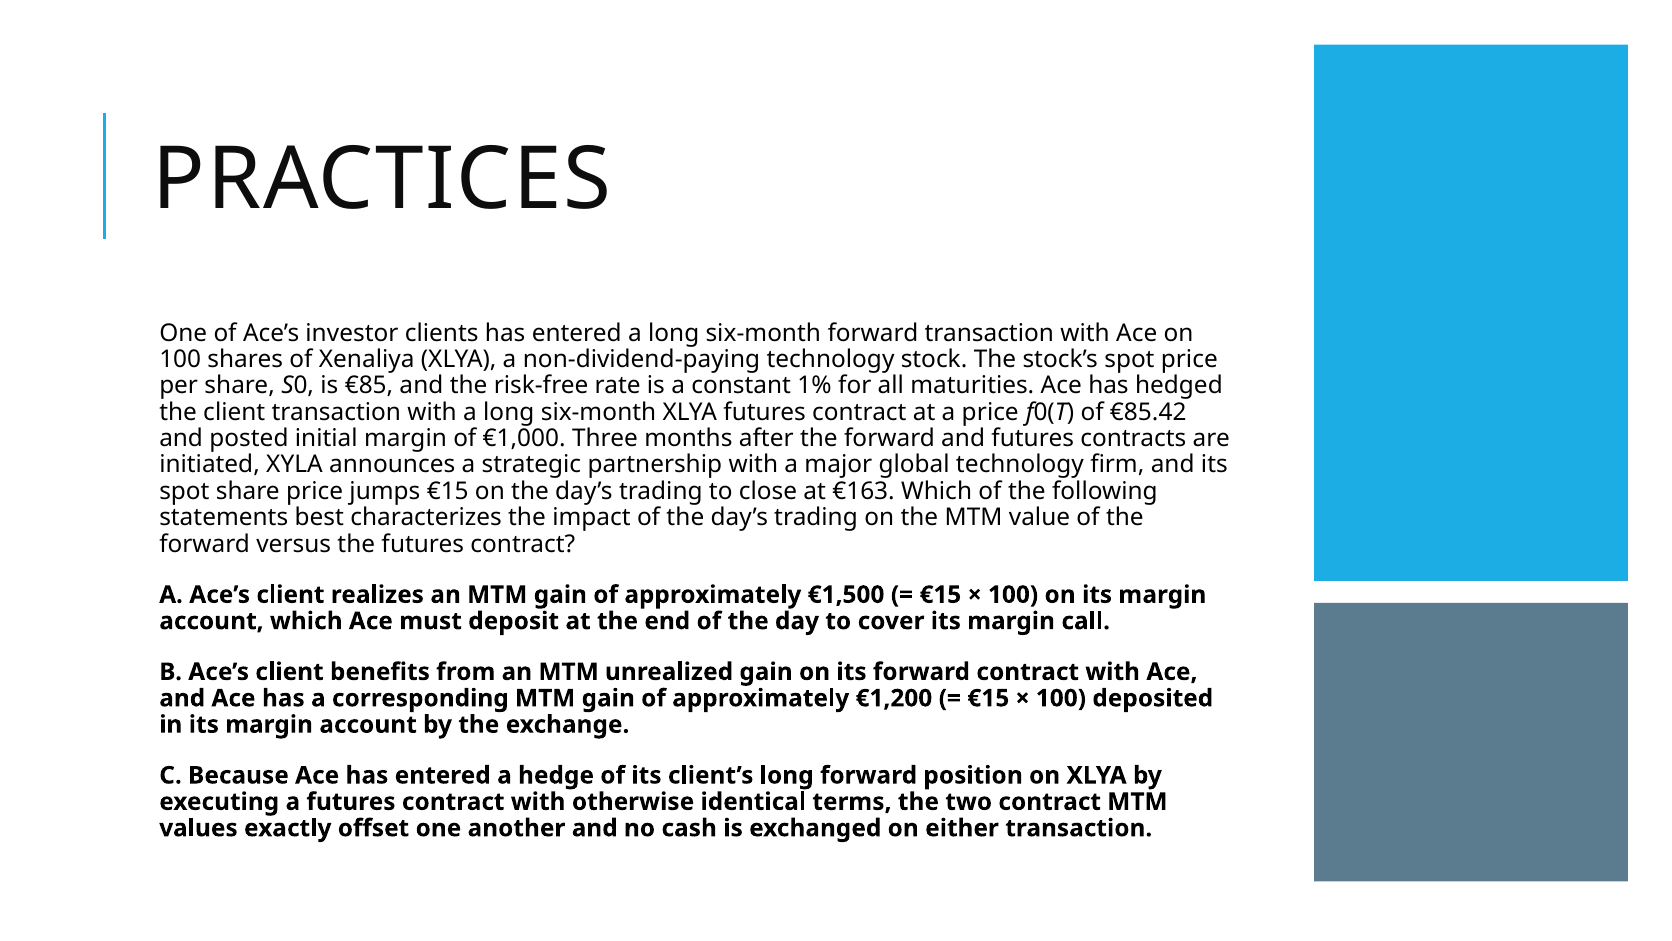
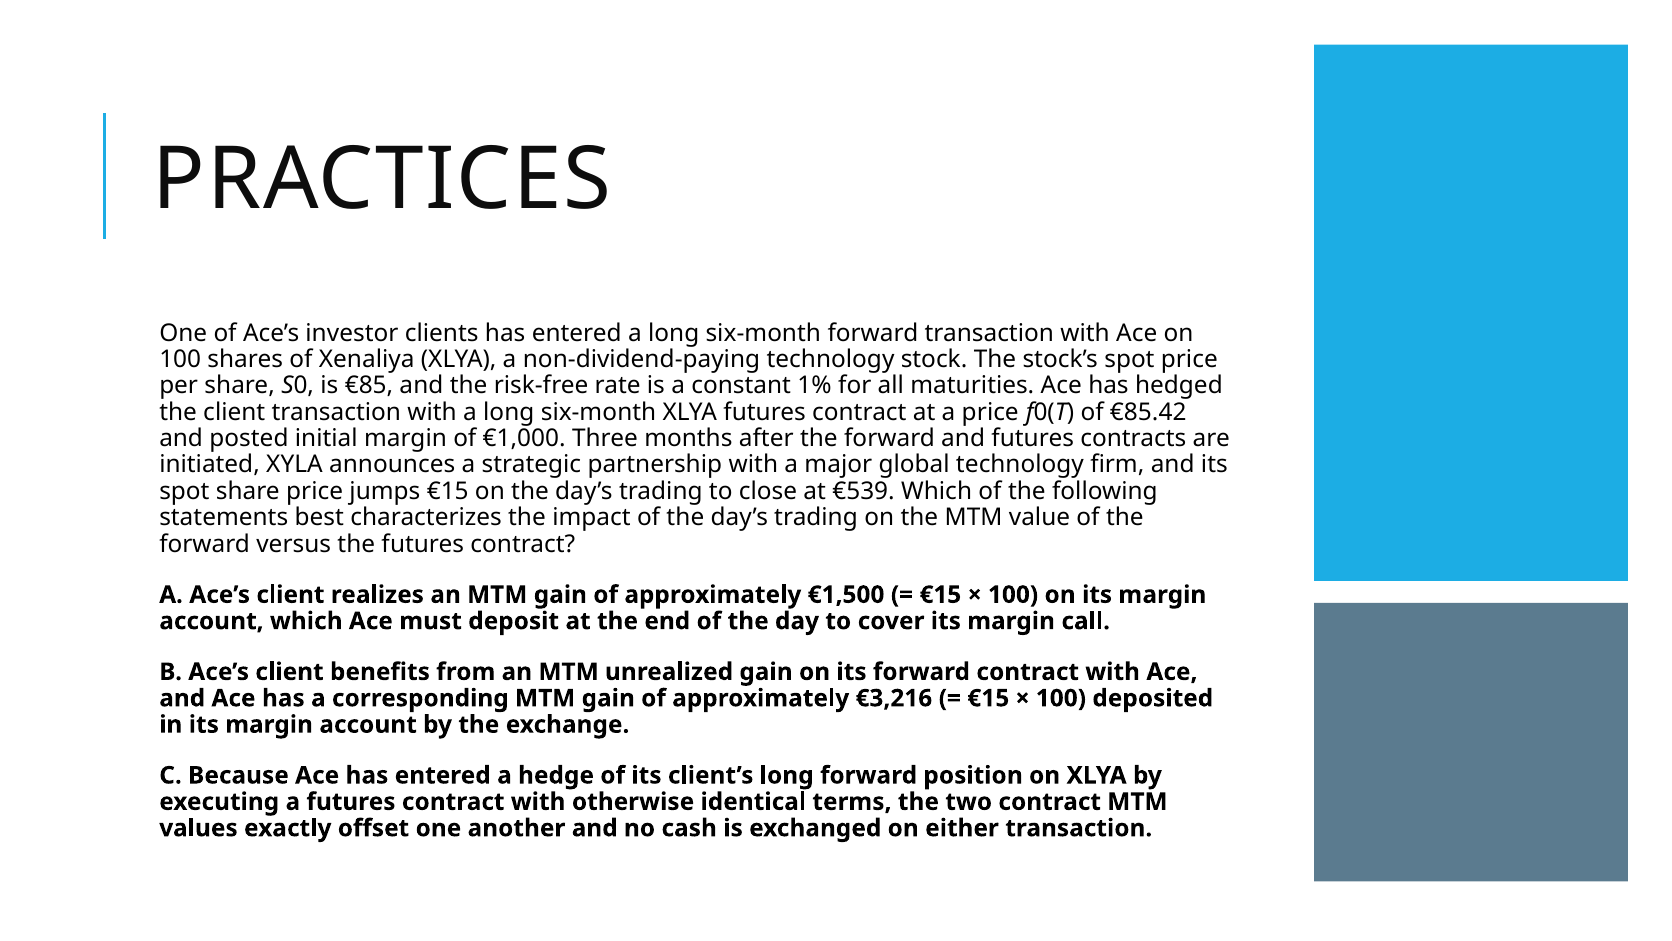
€163: €163 -> €539 (864, 491)
€1,200: €1,200 -> €3,216 (894, 698)
